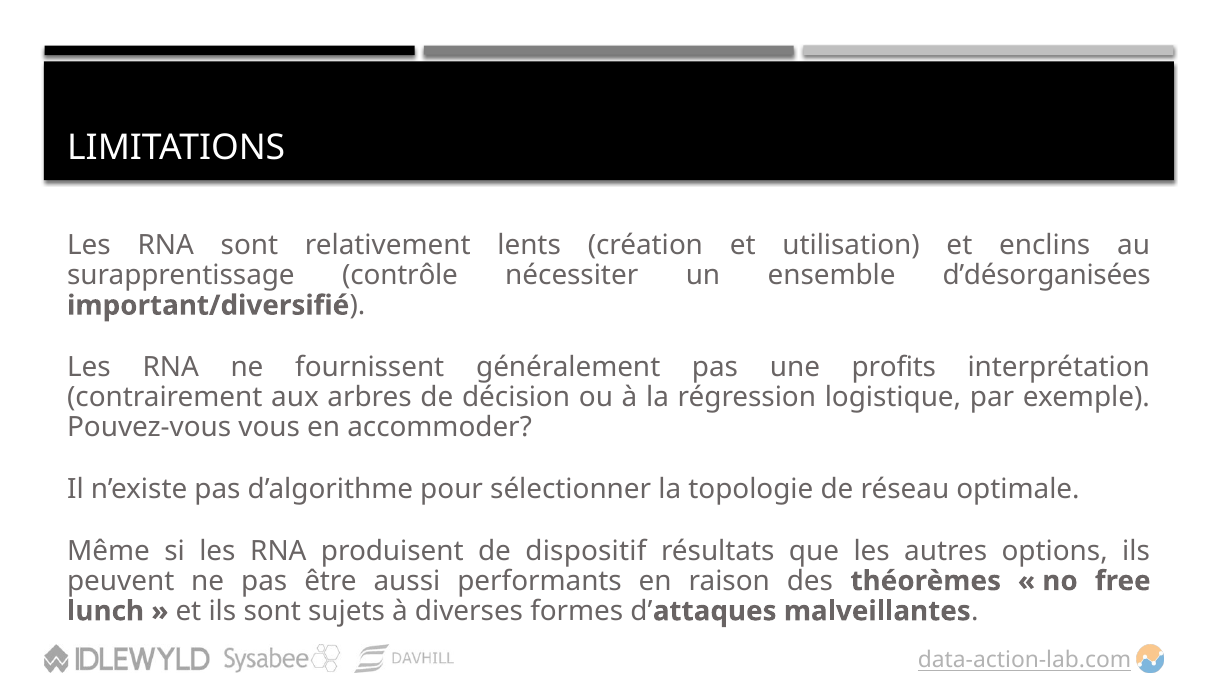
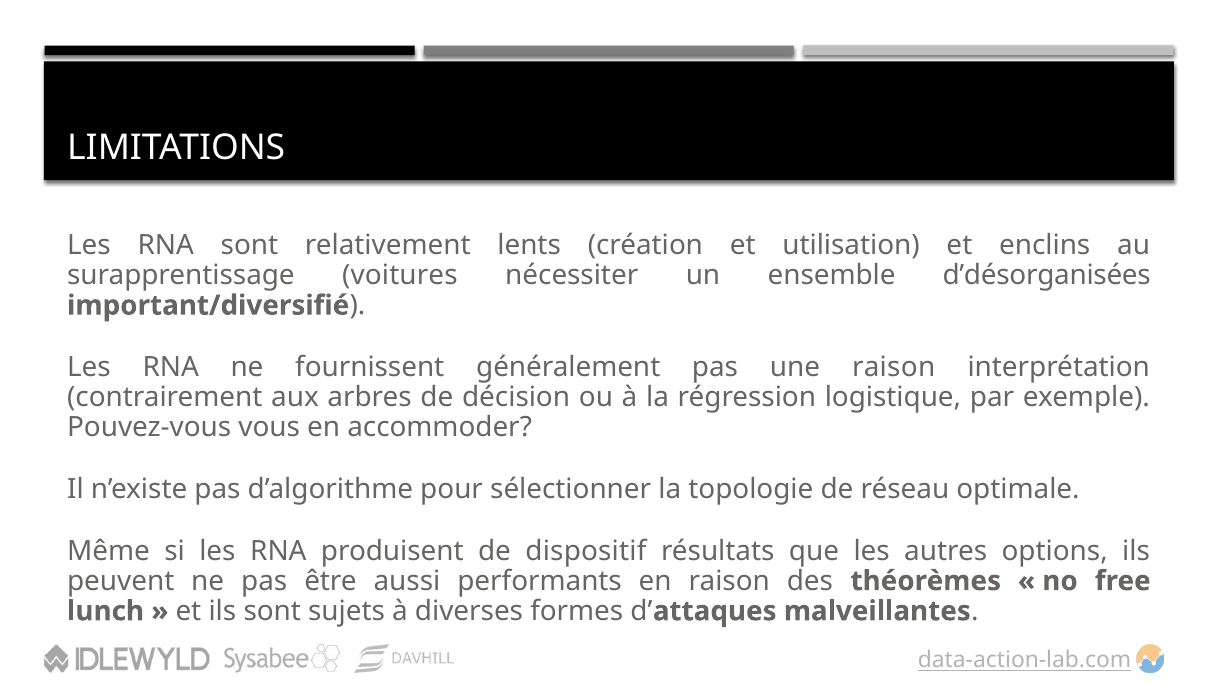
contrôle: contrôle -> voitures (400, 275)
une profits: profits -> raison (894, 367)
